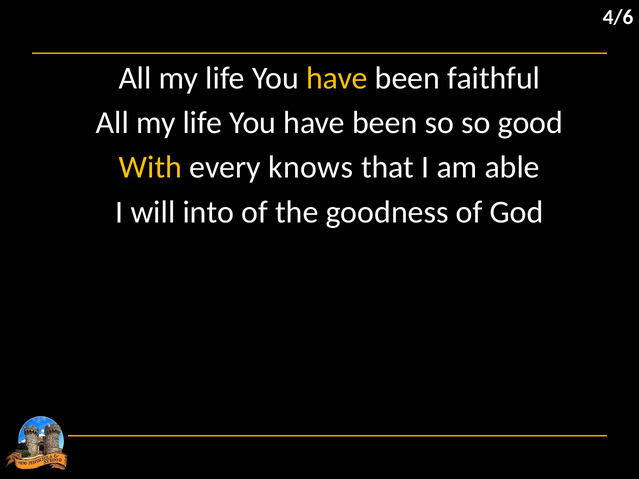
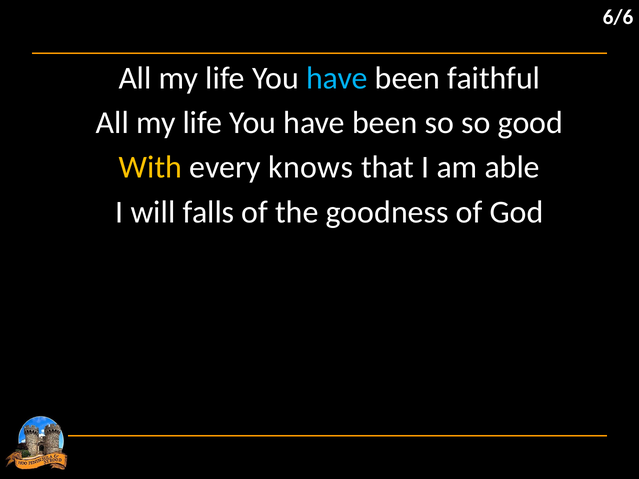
4/6: 4/6 -> 6/6 (618, 17)
have colour: yellow -> light blue (337, 78)
into: into -> falls (208, 212)
